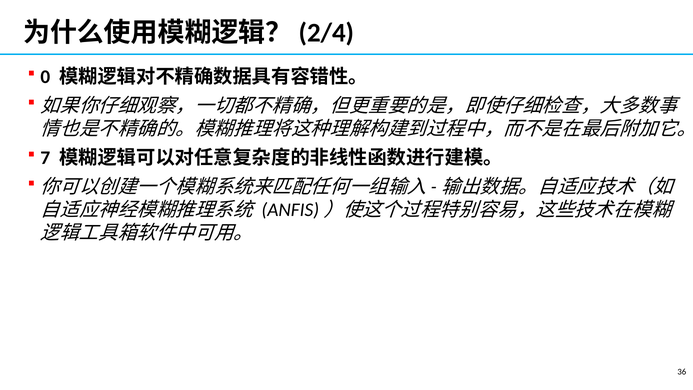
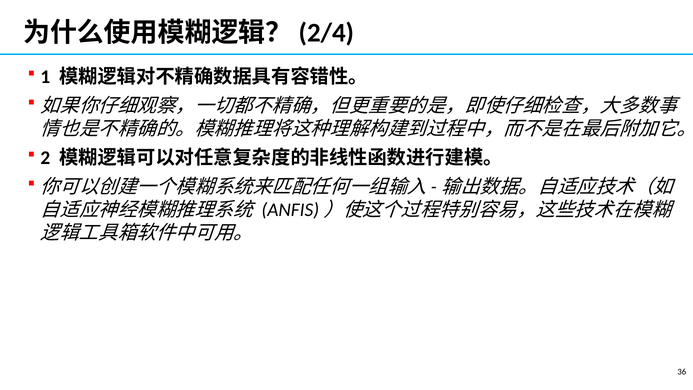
0: 0 -> 1 (45, 77)
7: 7 -> 2 (45, 158)
